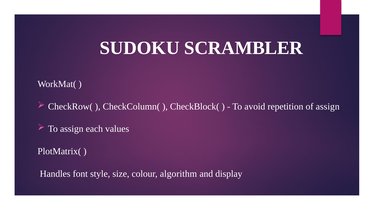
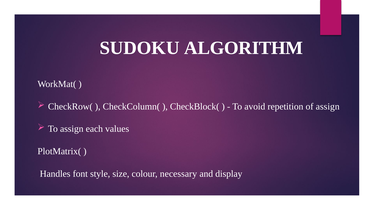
SCRAMBLER: SCRAMBLER -> ALGORITHM (244, 48)
algorithm: algorithm -> necessary (178, 174)
